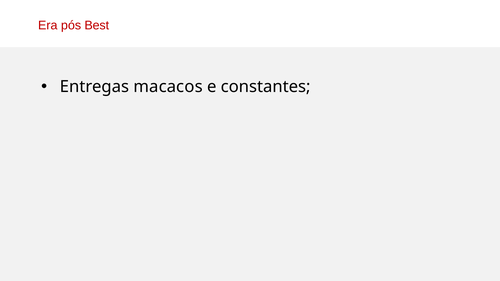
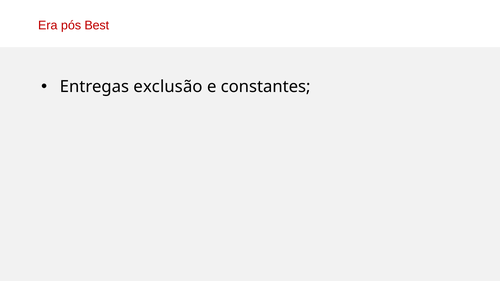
macacos: macacos -> exclusão (168, 87)
